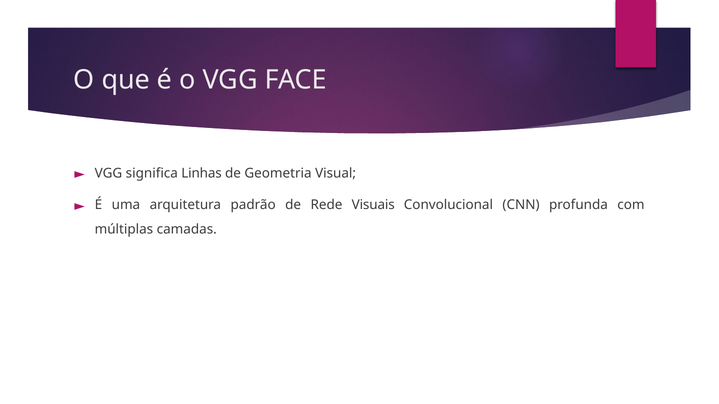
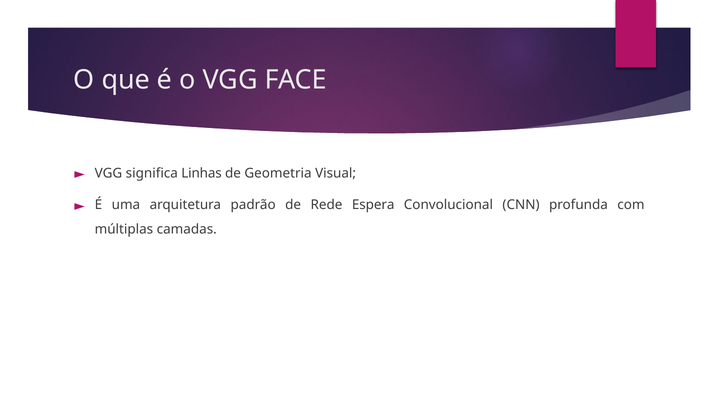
Visuais: Visuais -> Espera (373, 205)
